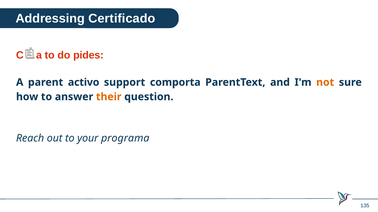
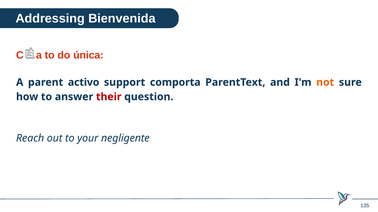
Certificado: Certificado -> Bienvenida (122, 18)
pides: pides -> única (88, 55)
their colour: orange -> red (109, 97)
programa: programa -> negligente (125, 139)
